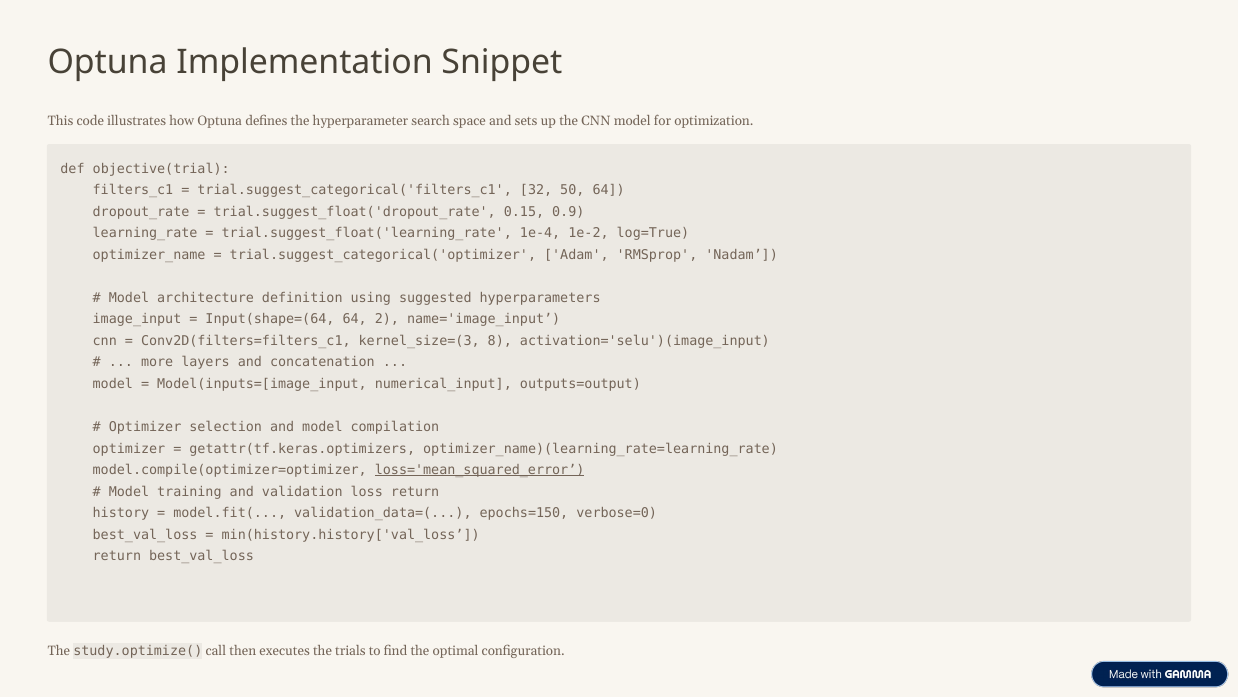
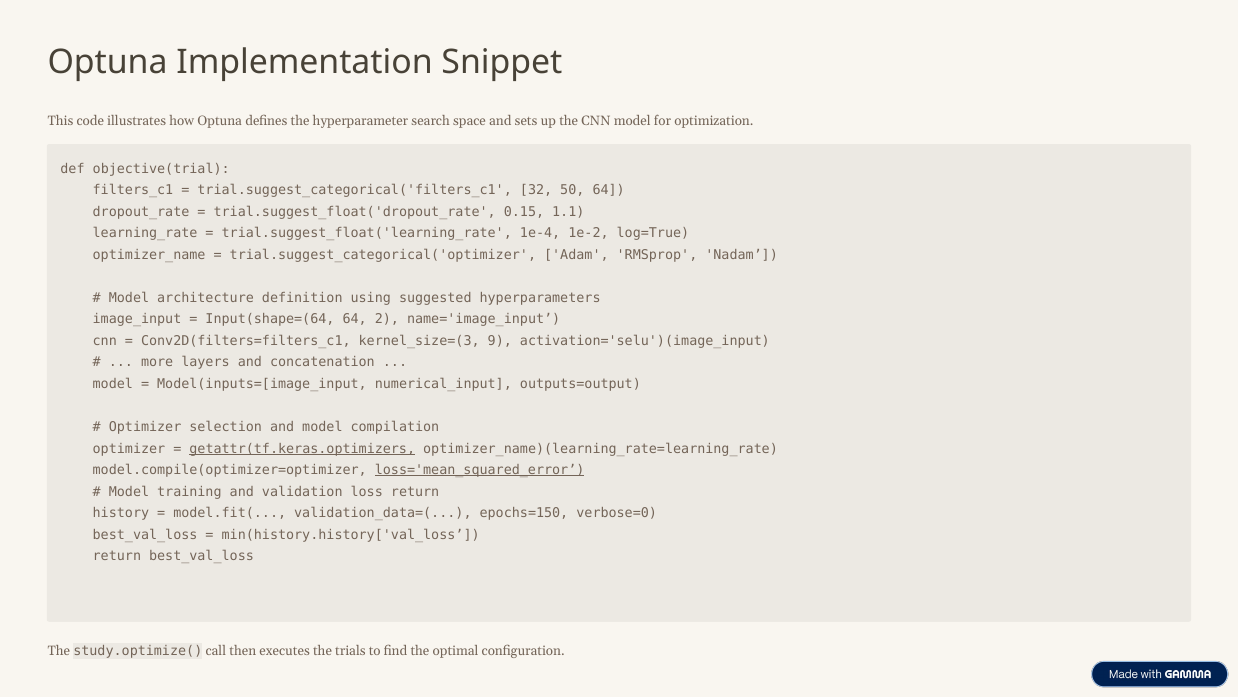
0.9: 0.9 -> 1.1 (568, 212)
8: 8 -> 9 (500, 341)
getattr(tf.keras.optimizers underline: none -> present (302, 448)
